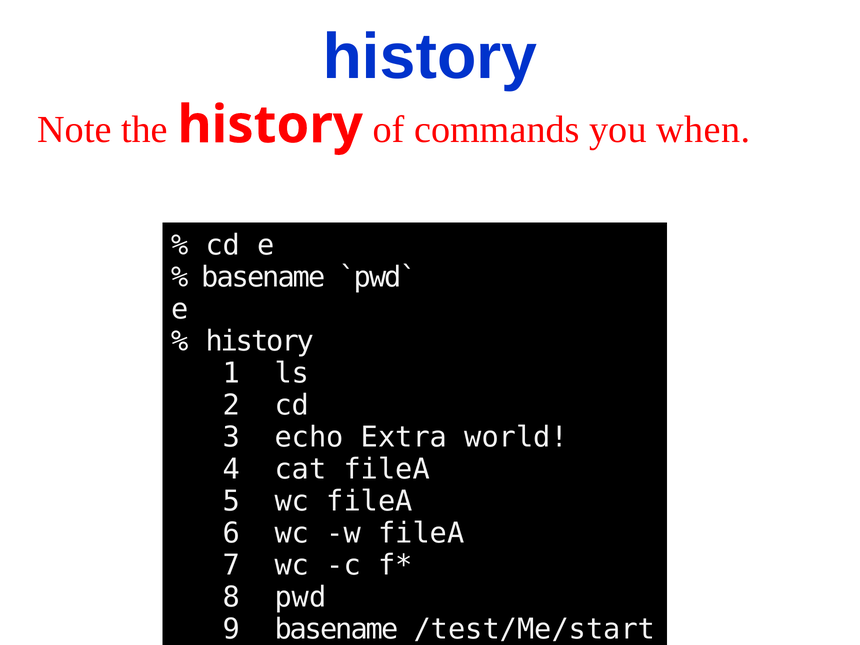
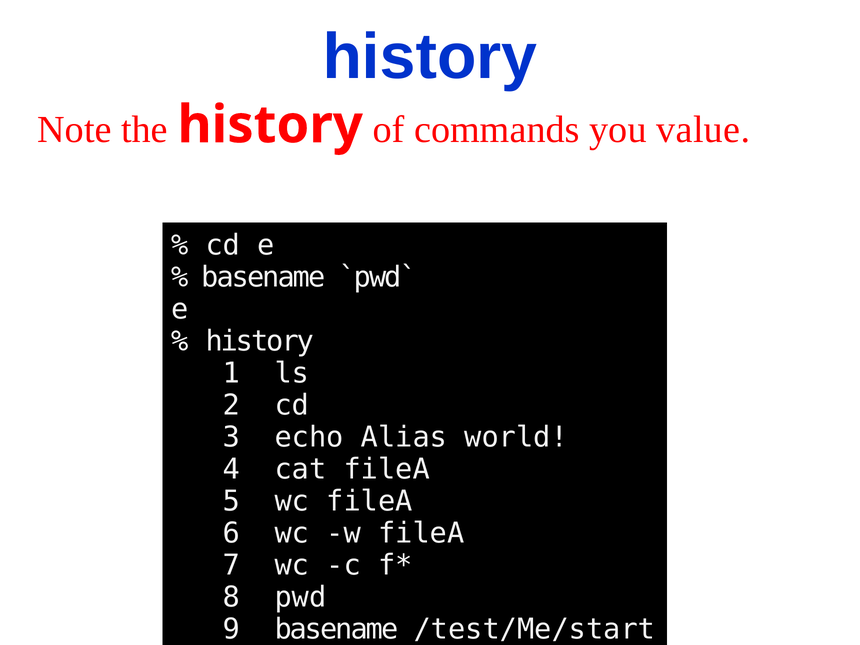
when: when -> value (703, 130)
Extra: Extra -> Alias (404, 437)
